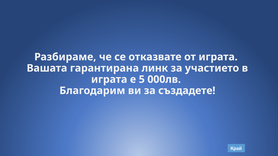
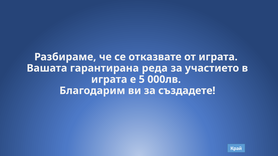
линк: линк -> реда (155, 68)
